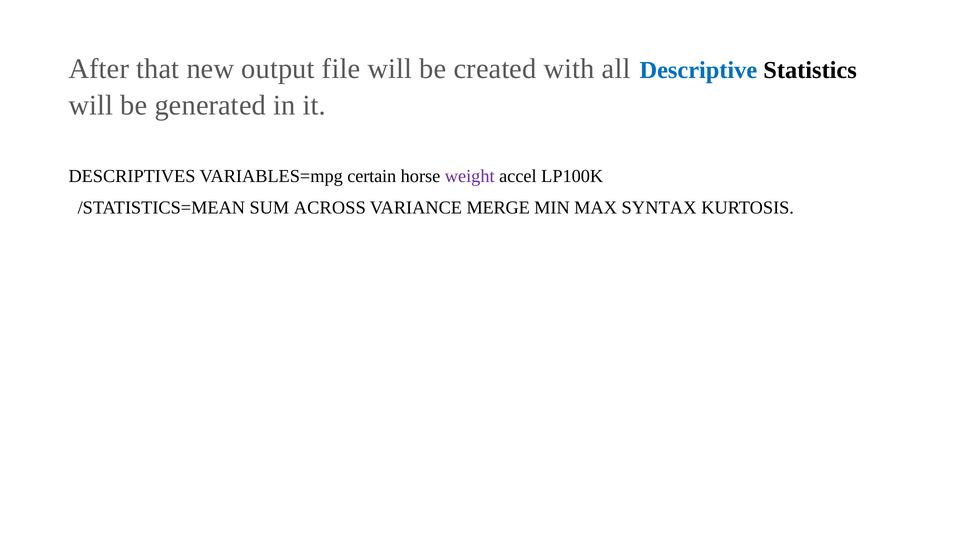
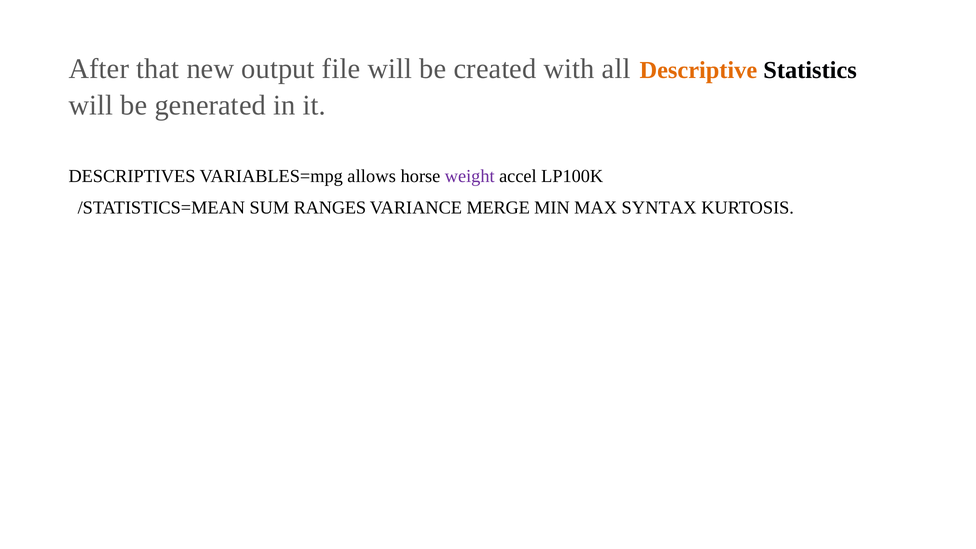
Descriptive colour: blue -> orange (698, 70)
certain: certain -> allows (372, 176)
ACROSS: ACROSS -> RANGES (330, 208)
